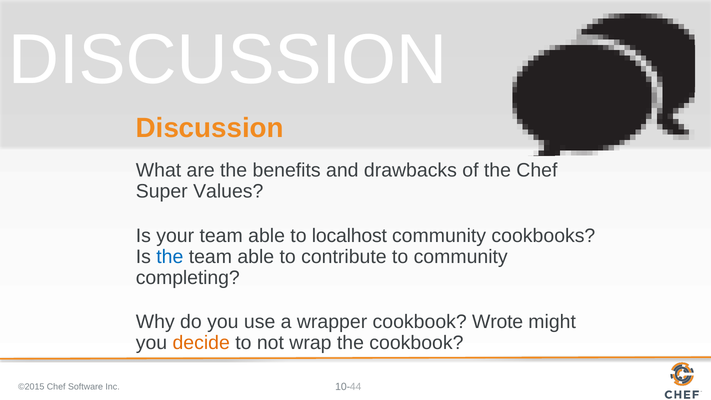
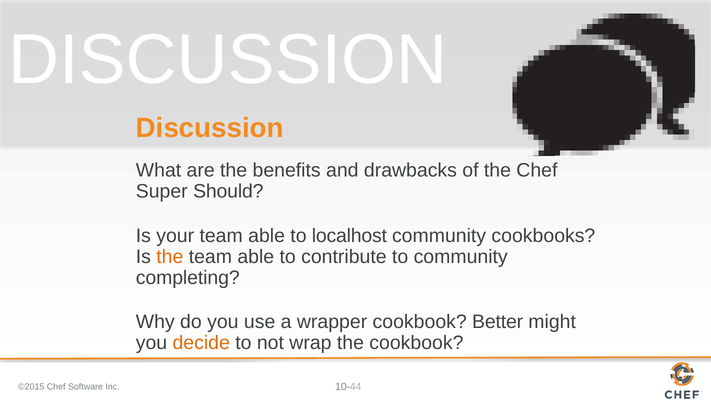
Values: Values -> Should (228, 191)
the colour: blue -> orange (170, 257)
Wrote: Wrote -> Better (498, 322)
